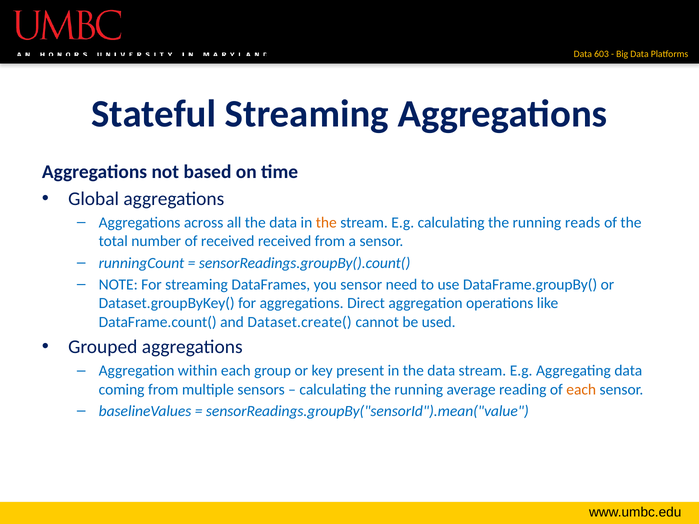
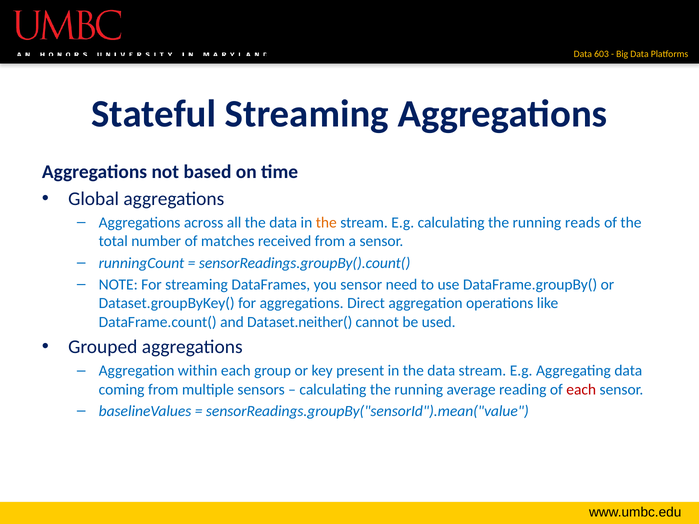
of received: received -> matches (228, 241)
Dataset.create(: Dataset.create( -> Dataset.neither( (300, 322)
each colour: orange -> red (581, 390)
